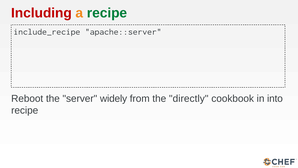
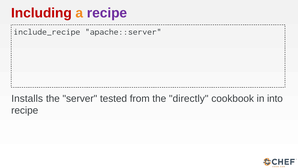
recipe colour: green -> purple (107, 13)
Reboot: Reboot -> Installs (27, 98)
widely: widely -> tested (113, 98)
